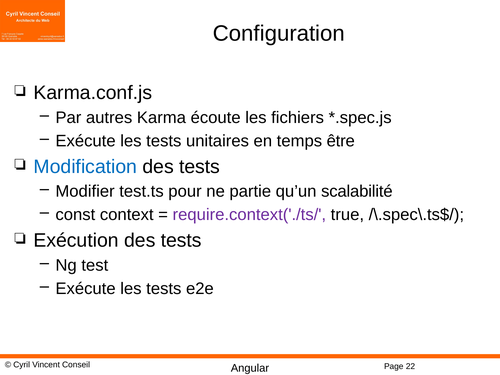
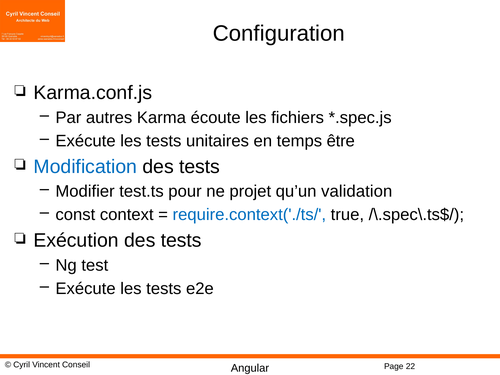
partie: partie -> projet (250, 191)
scalabilité: scalabilité -> validation (357, 191)
require.context('./ts/ colour: purple -> blue (249, 215)
